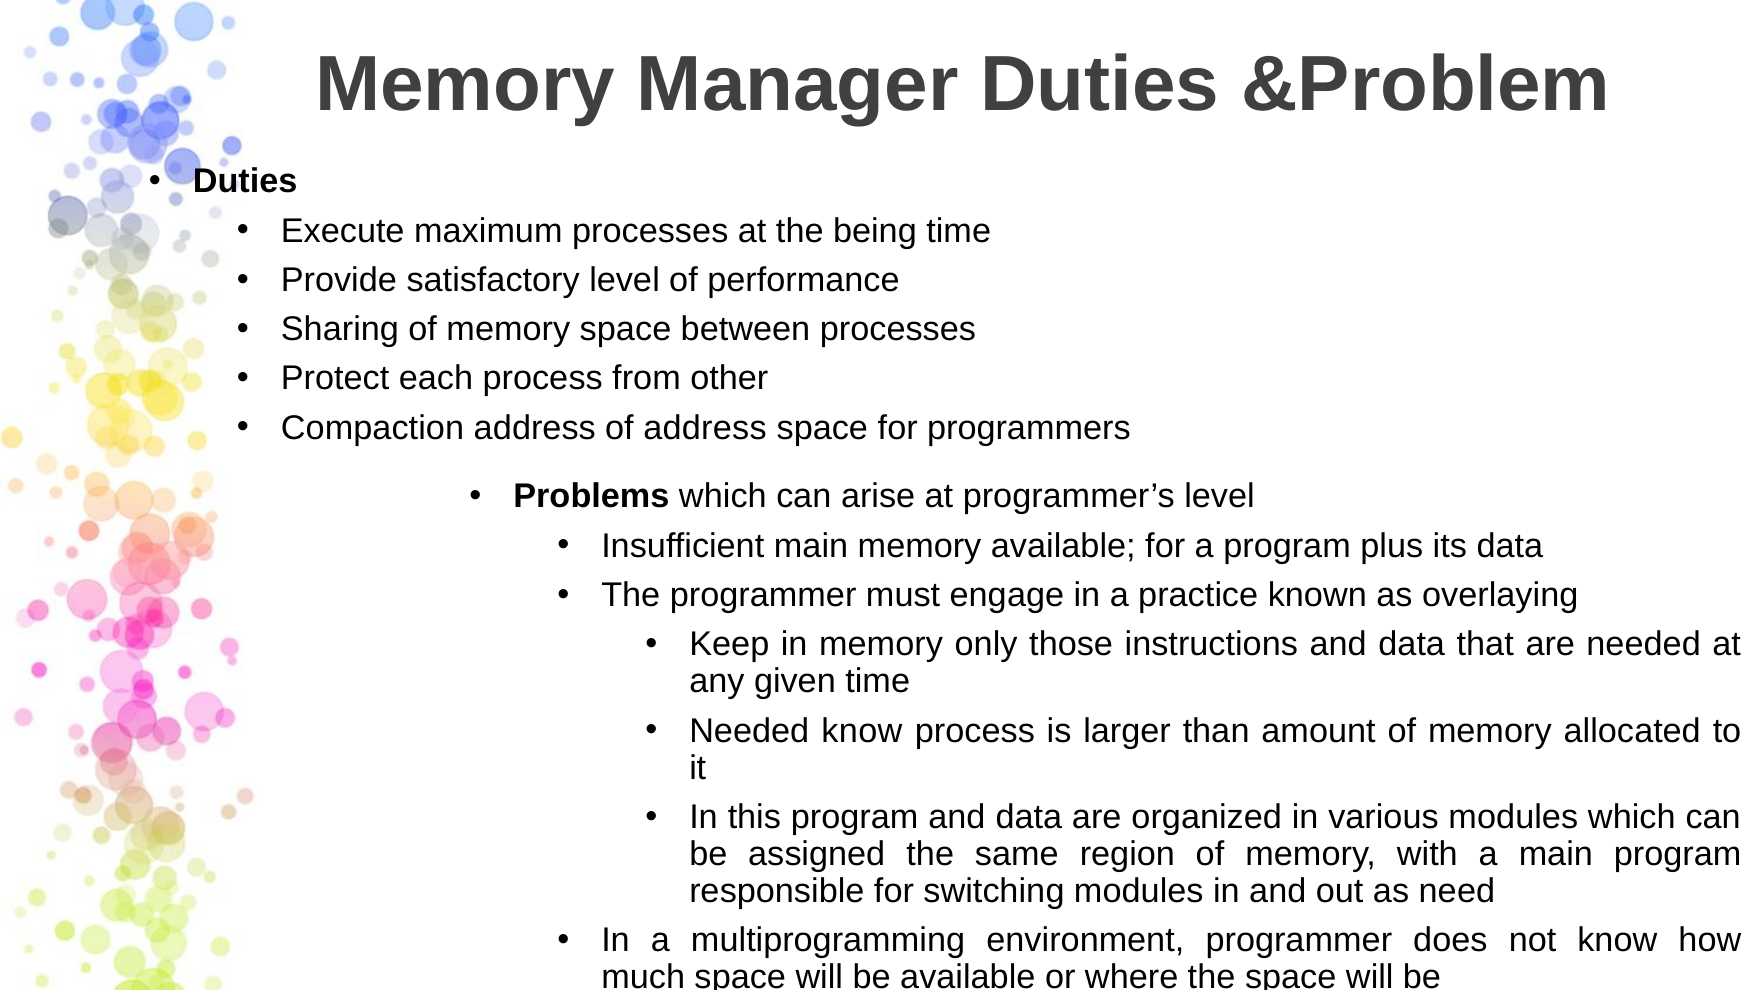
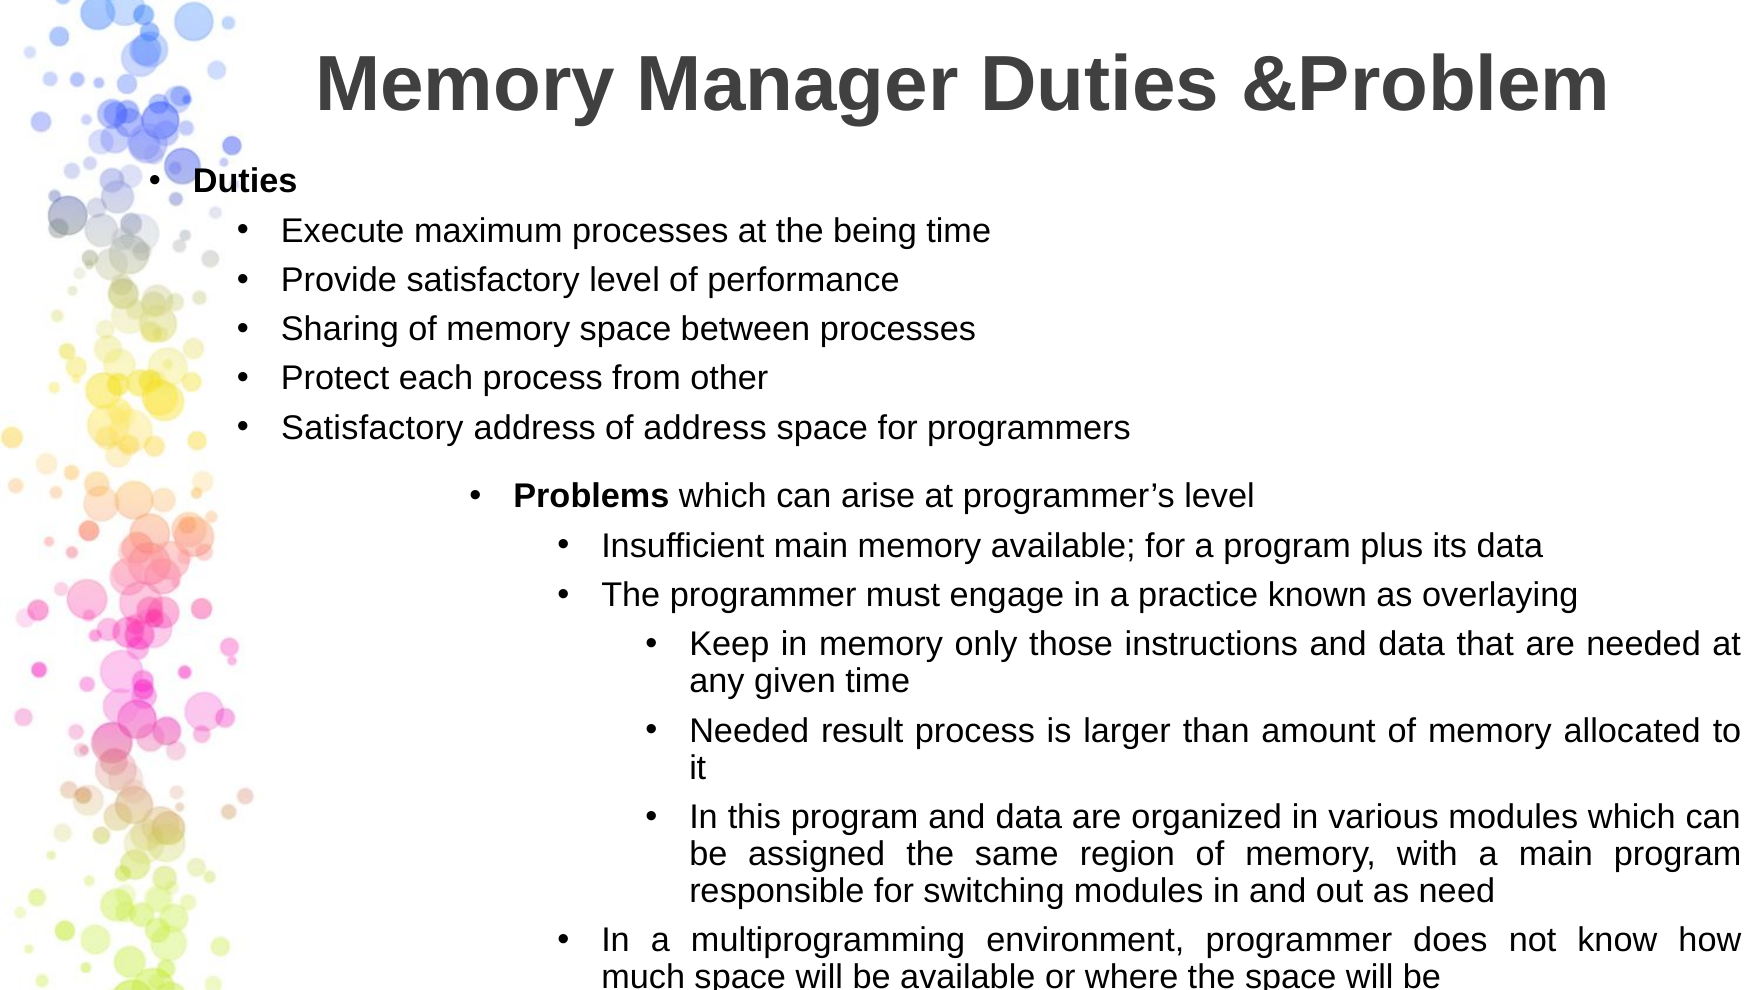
Compaction: Compaction -> Satisfactory (372, 428)
Needed know: know -> result (862, 731)
